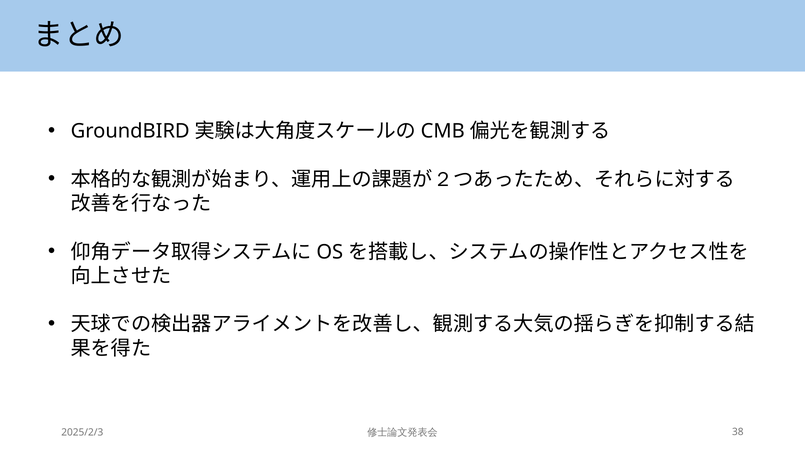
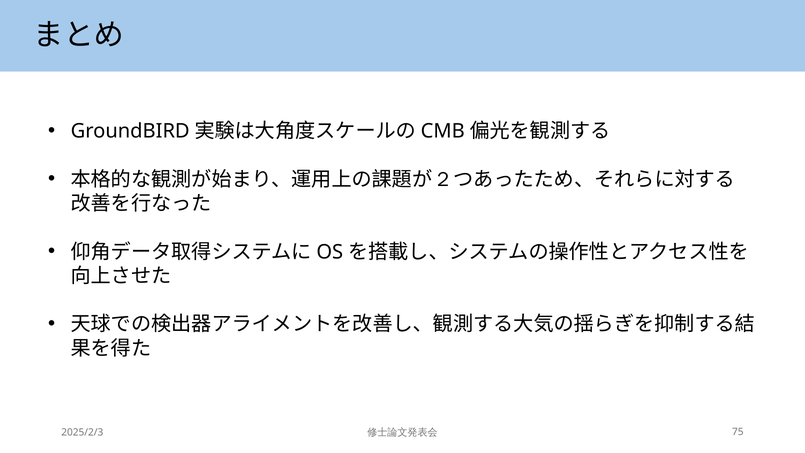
38: 38 -> 75 (738, 432)
